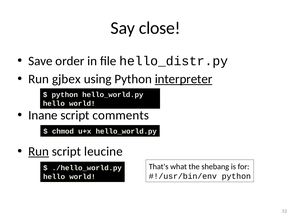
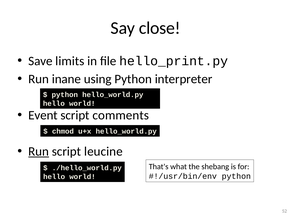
order: order -> limits (70, 61)
hello_distr.py: hello_distr.py -> hello_print.py (174, 61)
gjbex: gjbex -> inane (66, 79)
interpreter underline: present -> none (184, 79)
Inane: Inane -> Event (43, 115)
